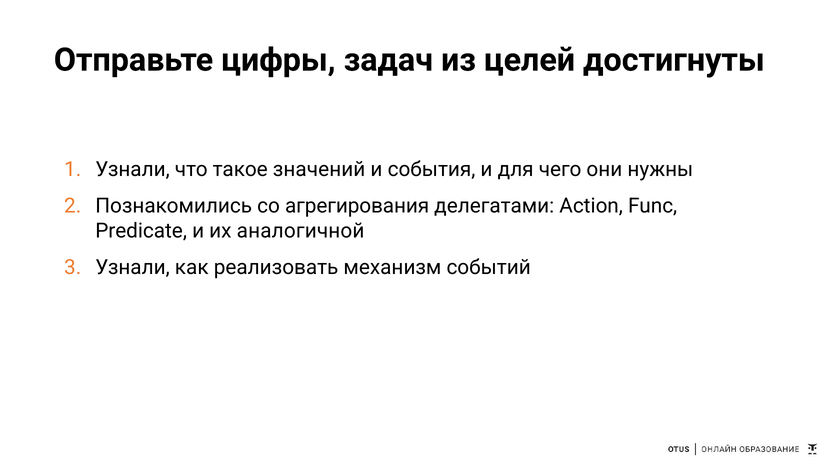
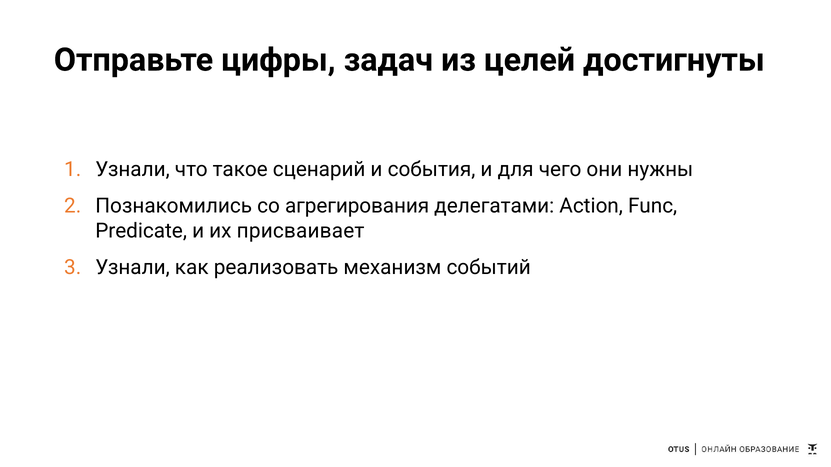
значений: значений -> сценарий (319, 170)
аналогичной: аналогичной -> присваивает (301, 231)
